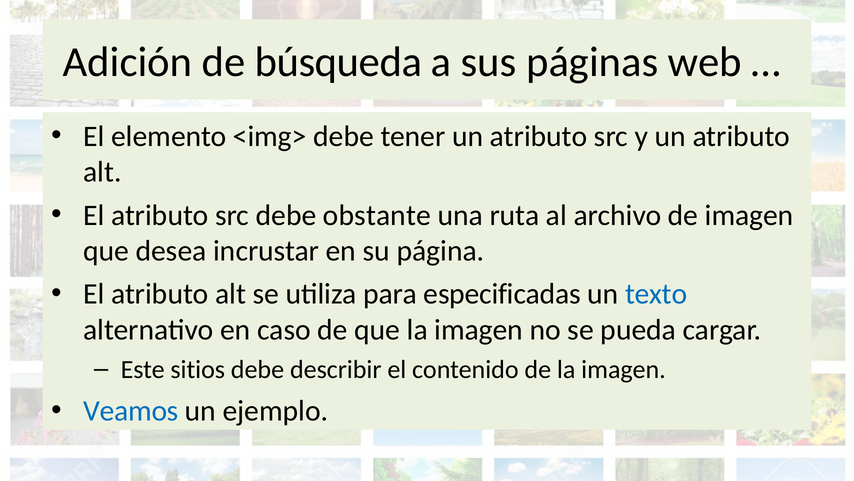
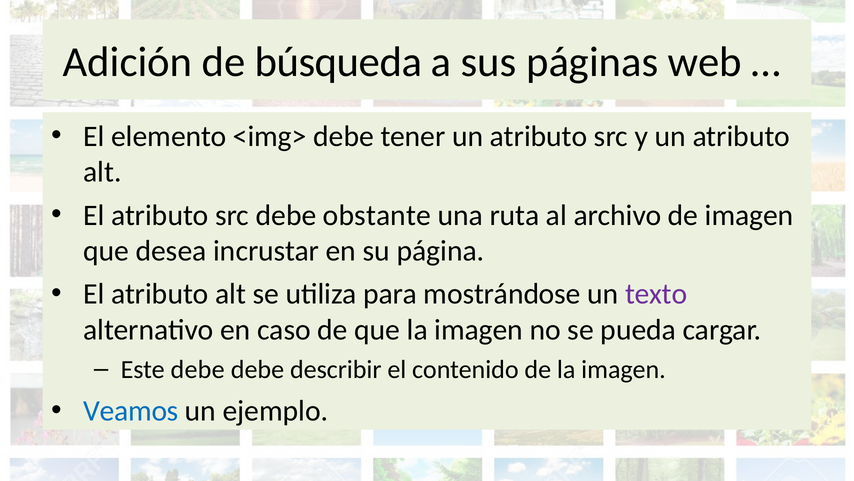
especificadas: especificadas -> mostrándose (502, 294)
texto colour: blue -> purple (656, 294)
Este sitios: sitios -> debe (198, 369)
